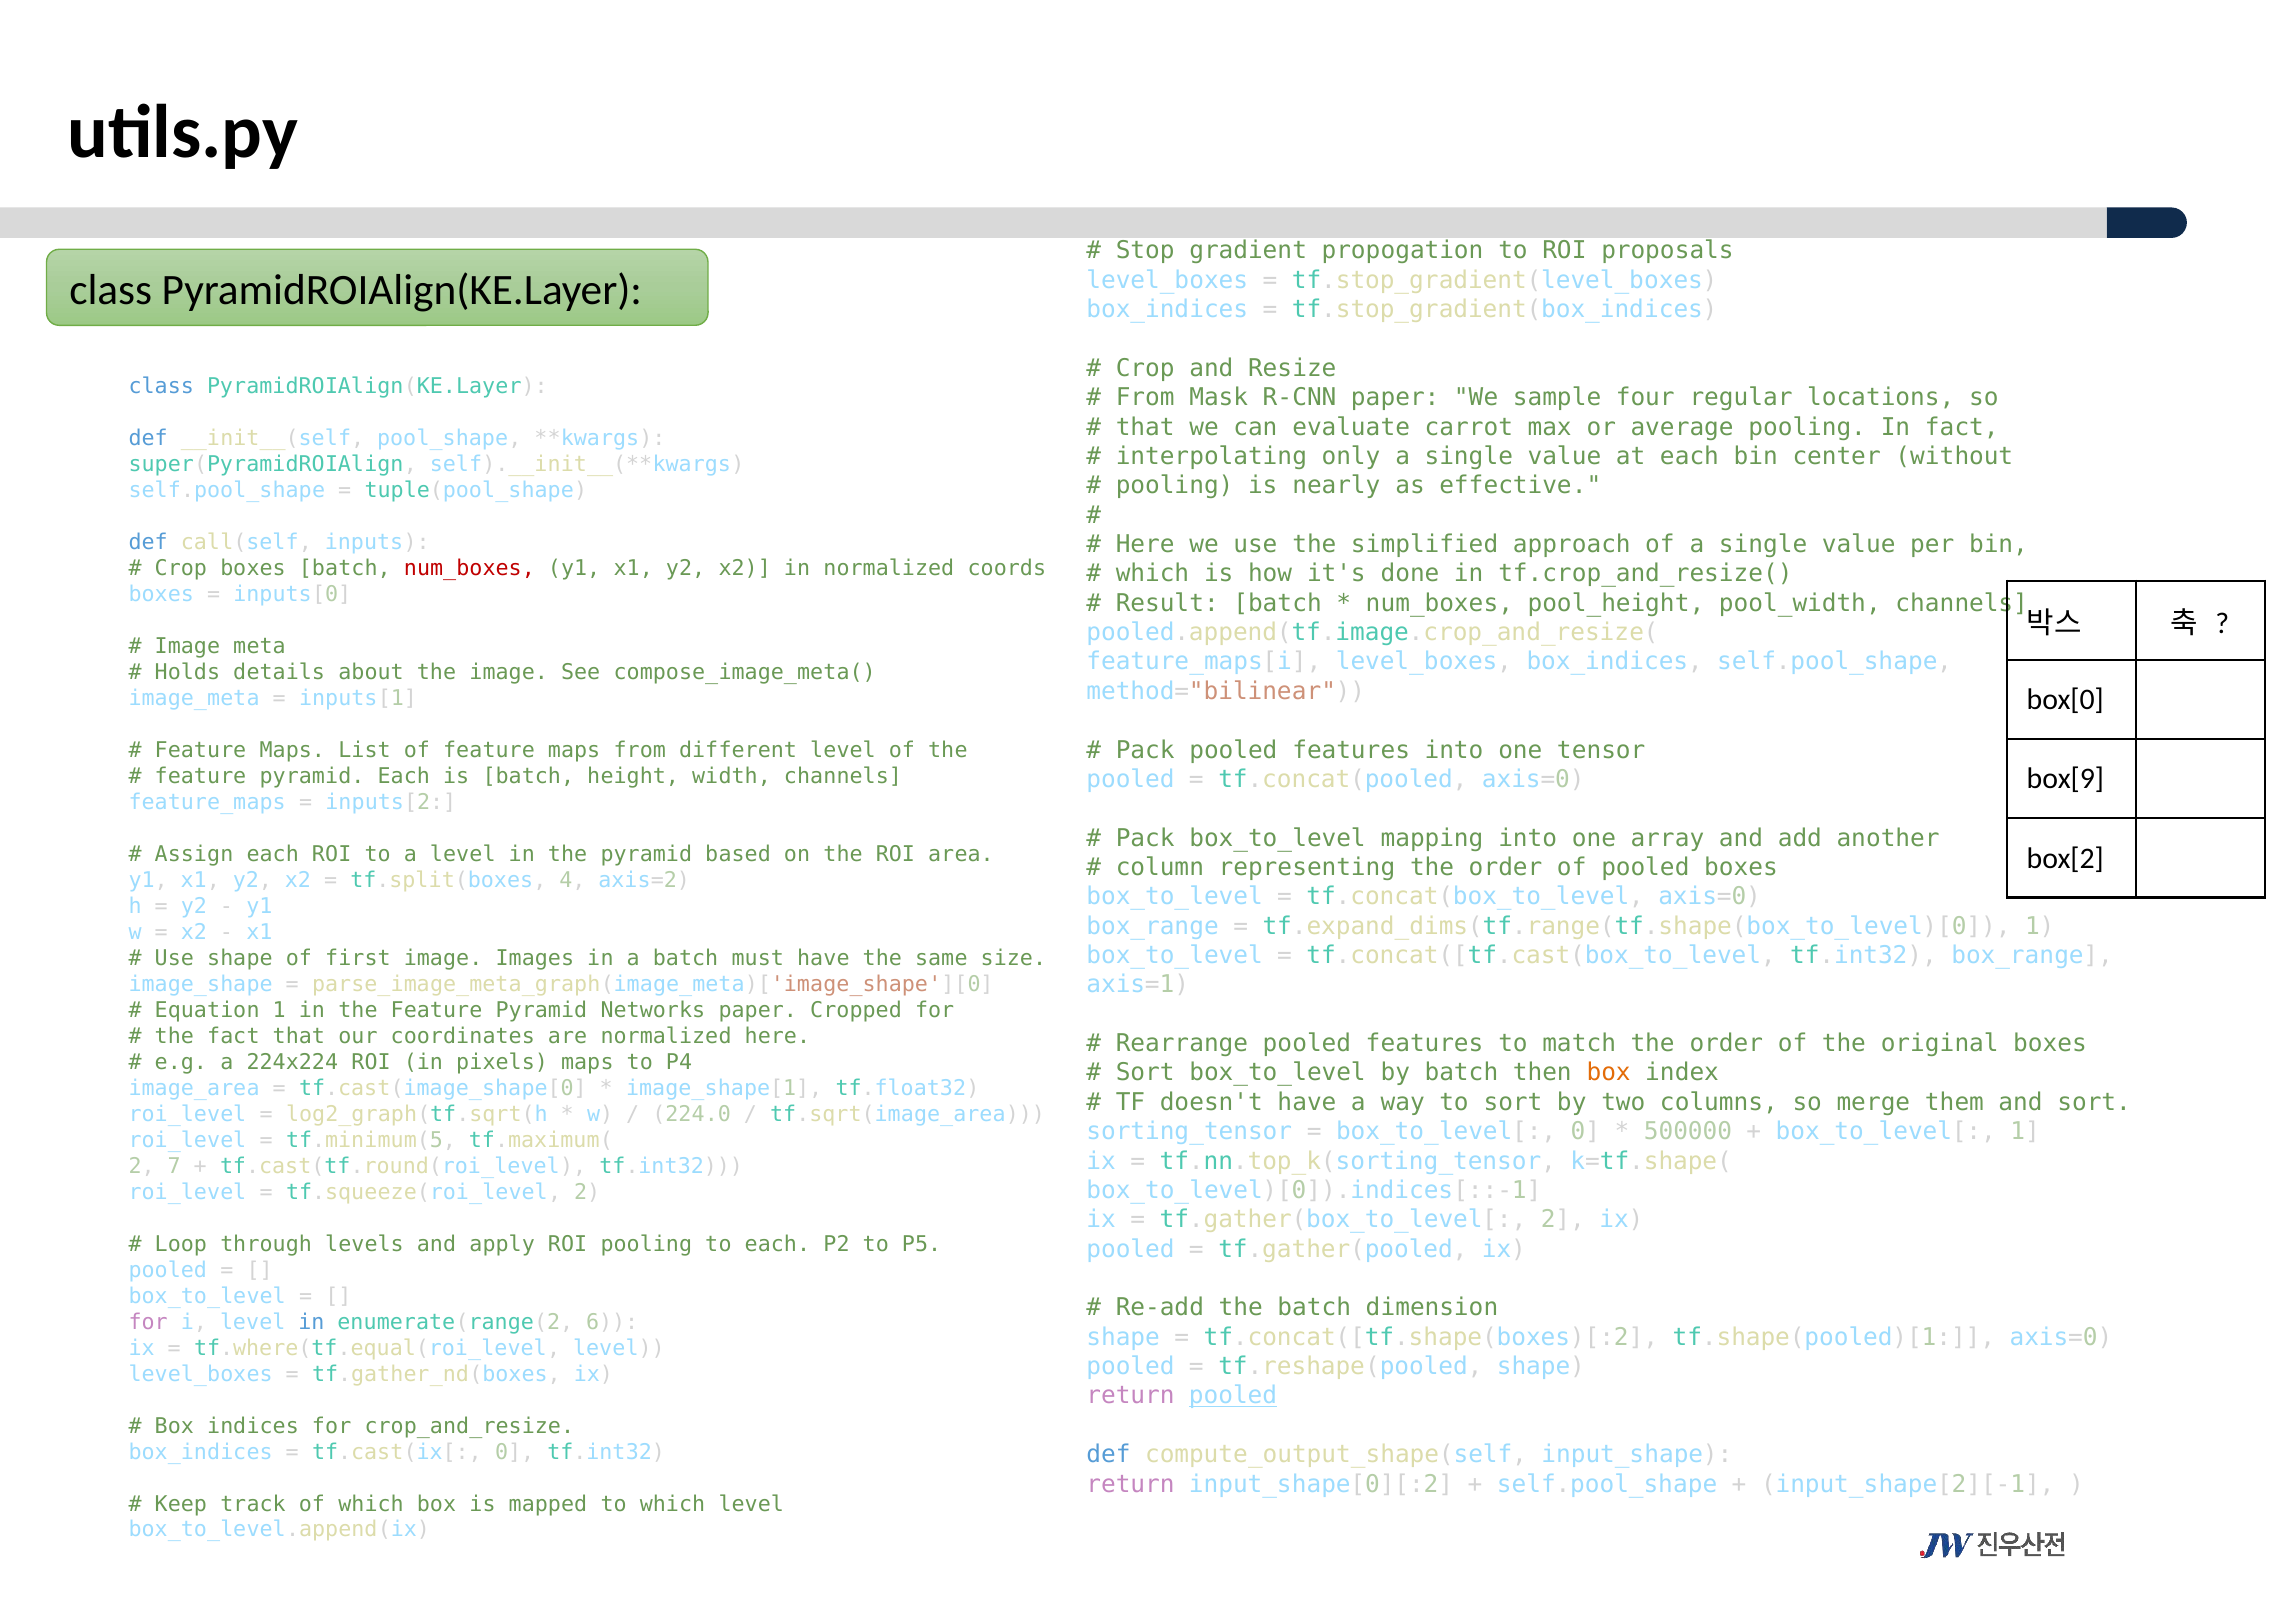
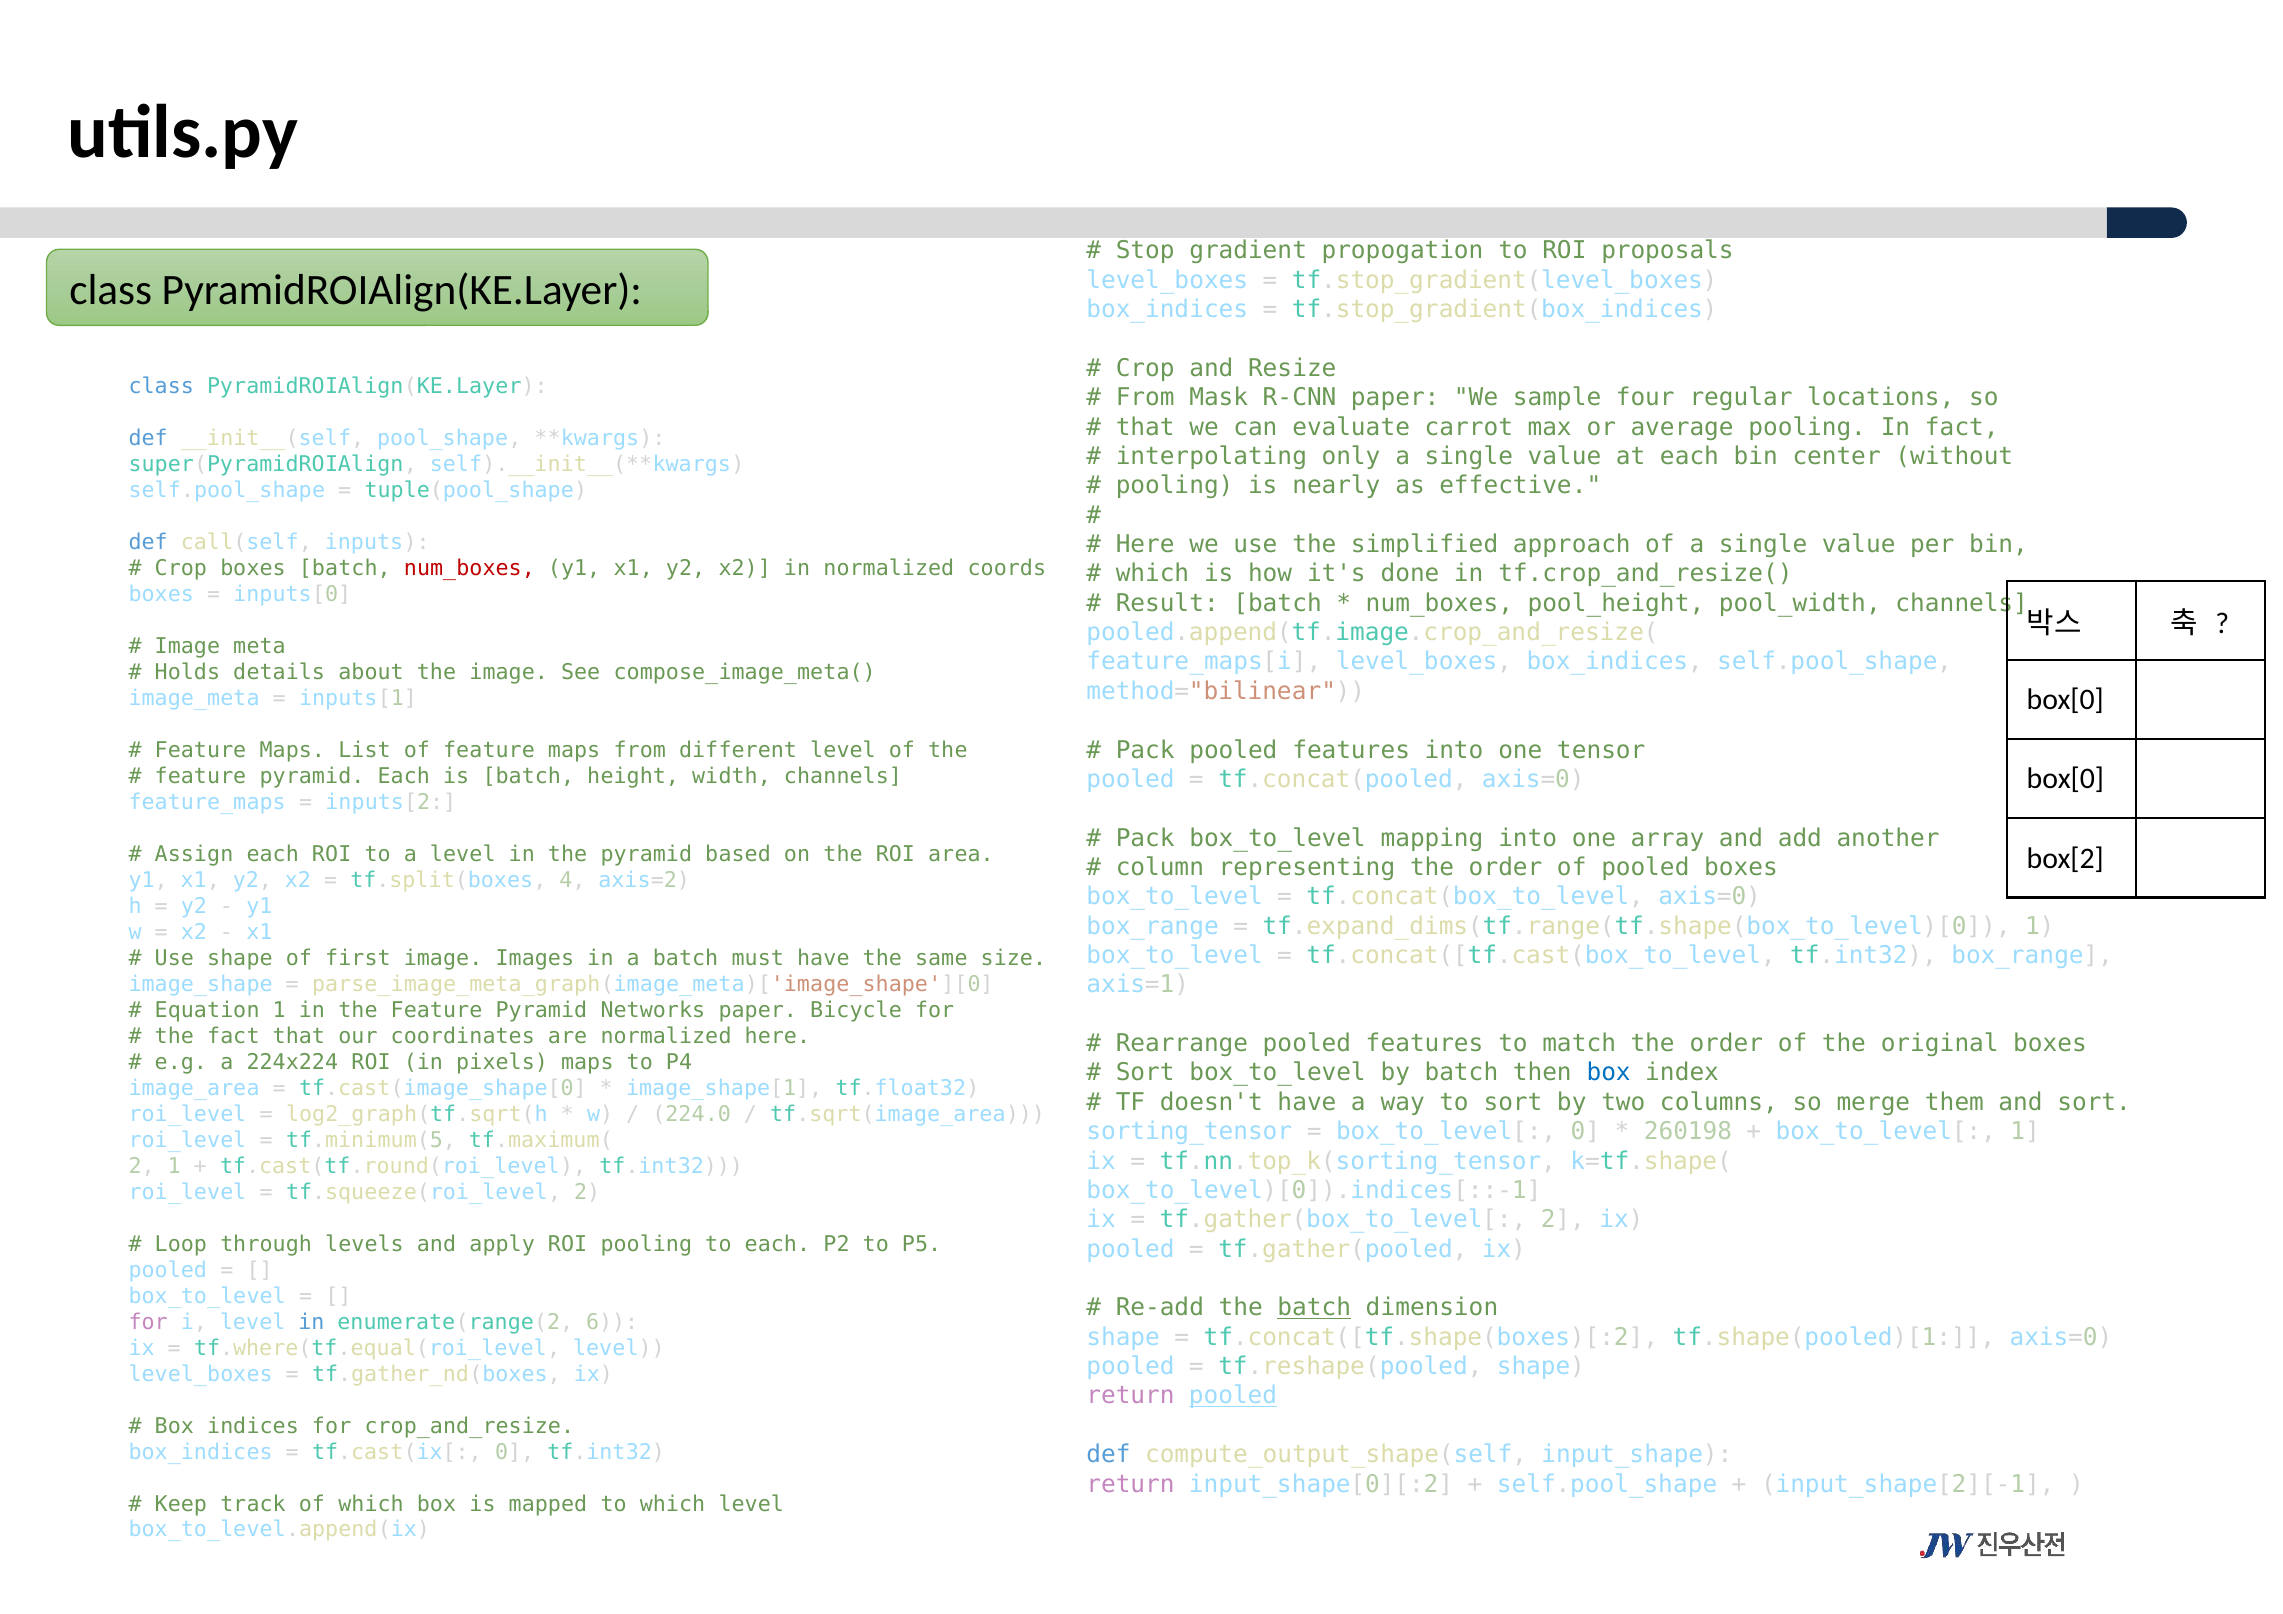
box[9: box[9 -> box[0 (2065, 779)
Cropped: Cropped -> Bicycle (856, 1010)
box colour: orange -> blue (1609, 1073)
500000: 500000 -> 260198 (1688, 1132)
2 7: 7 -> 1 (174, 1166)
batch underline: none -> present (1314, 1308)
